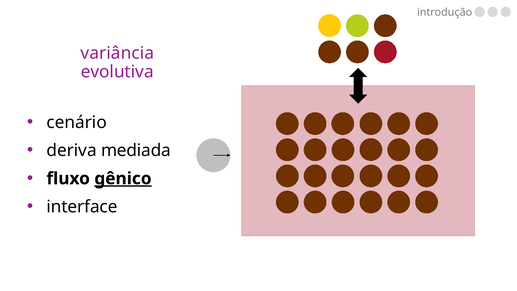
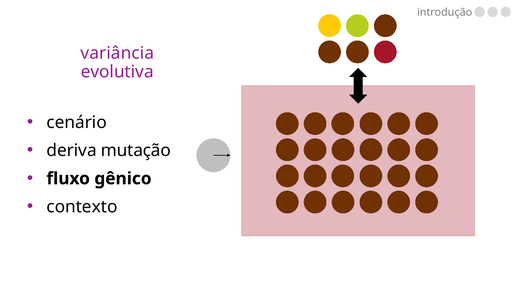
mediada: mediada -> mutação (136, 150)
gênico underline: present -> none (123, 178)
interface: interface -> contexto (82, 207)
